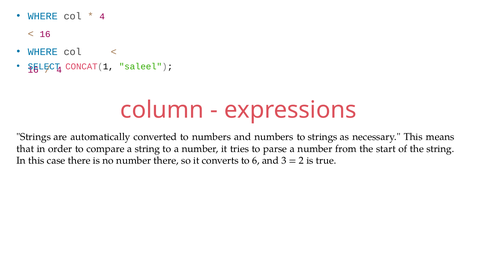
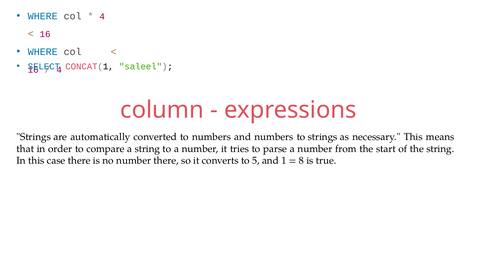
6: 6 -> 5 (256, 161)
3: 3 -> 1 (284, 161)
2: 2 -> 8 (301, 161)
